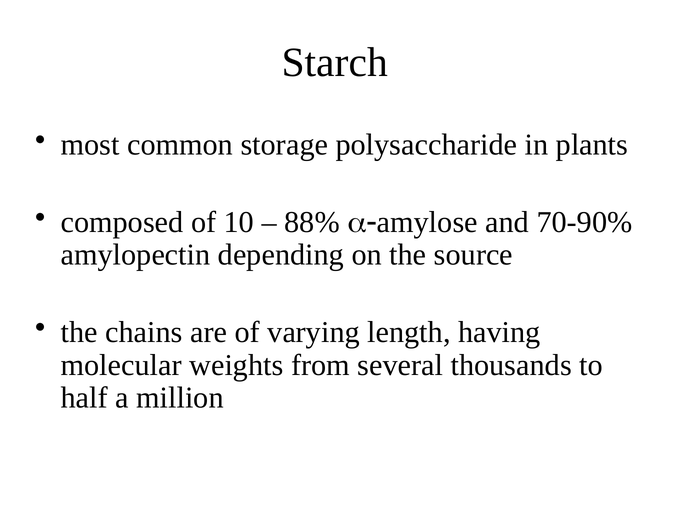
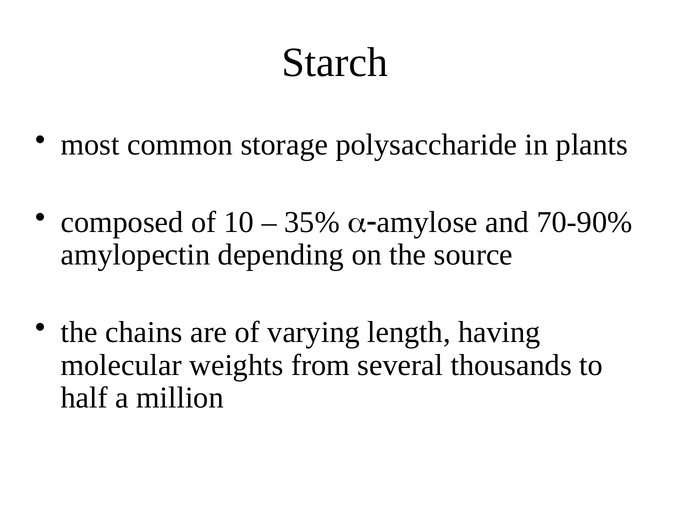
88%: 88% -> 35% (312, 222)
